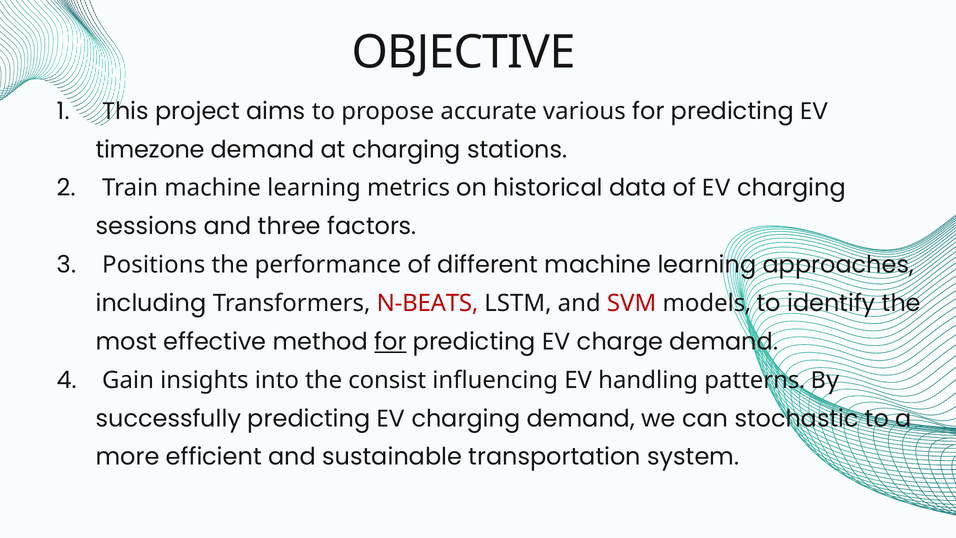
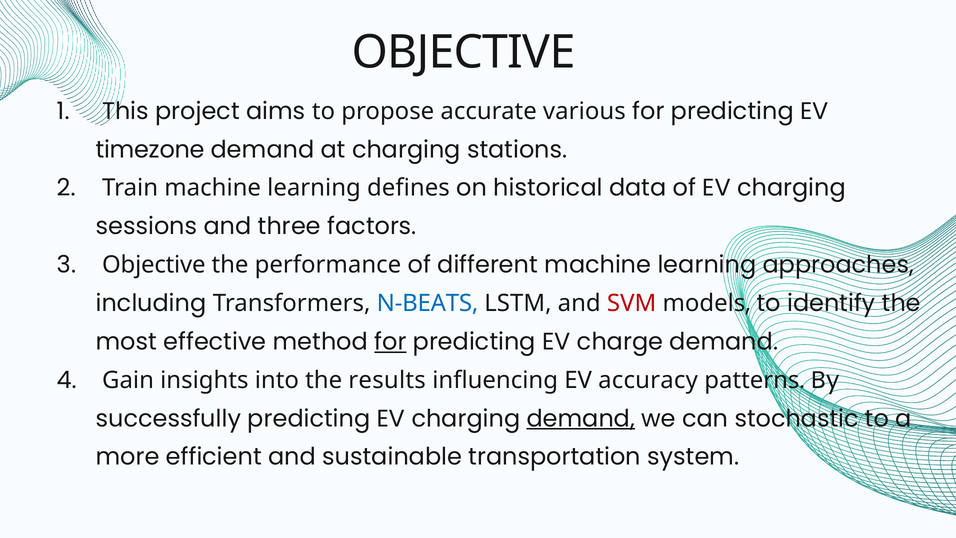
metrics: metrics -> defines (408, 188)
Positions: Positions -> Objective (154, 265)
N-BEATS colour: red -> blue (428, 303)
consist: consist -> results (387, 380)
handling: handling -> accuracy (648, 380)
demand underline: none -> present (581, 418)
